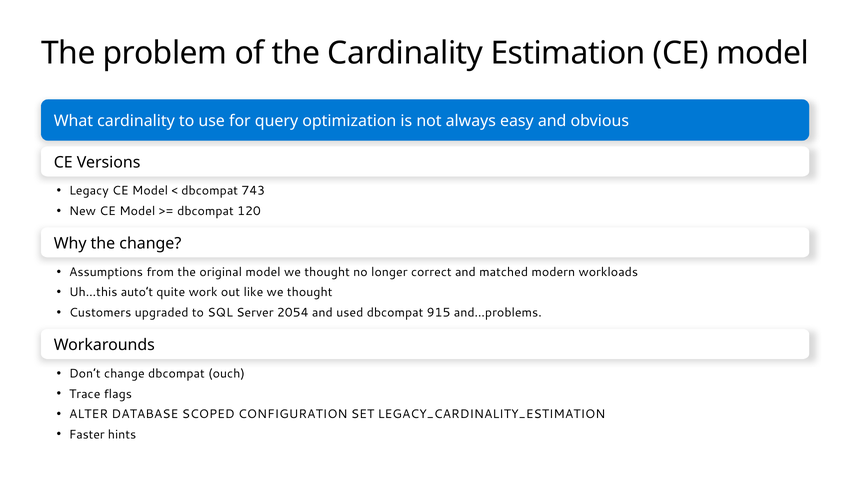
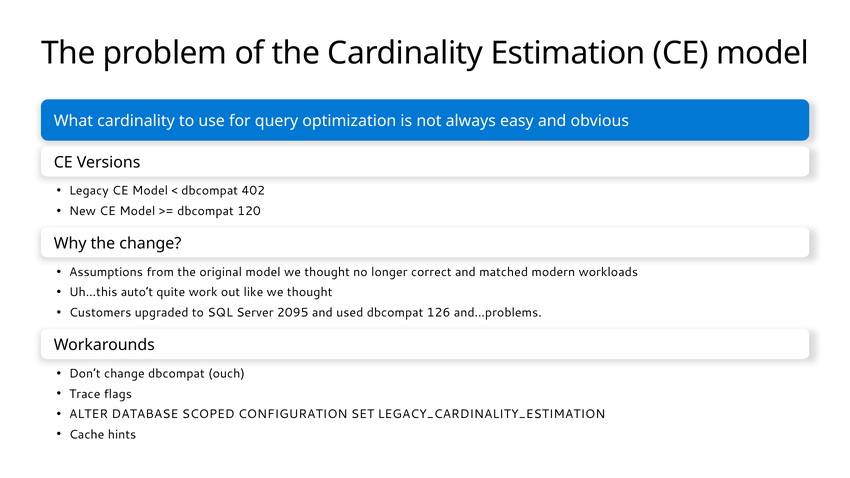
743: 743 -> 402 (253, 191)
2054: 2054 -> 2095 (293, 313)
915: 915 -> 126 (439, 313)
Faster: Faster -> Cache (87, 435)
